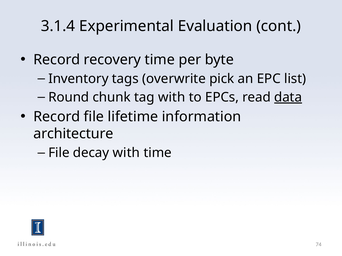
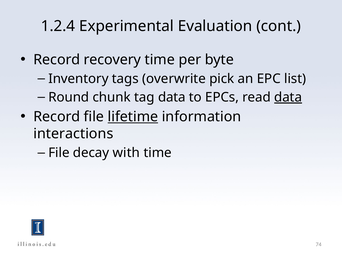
3.1.4: 3.1.4 -> 1.2.4 (58, 26)
tag with: with -> data (172, 97)
lifetime underline: none -> present (133, 117)
architecture: architecture -> interactions (73, 134)
